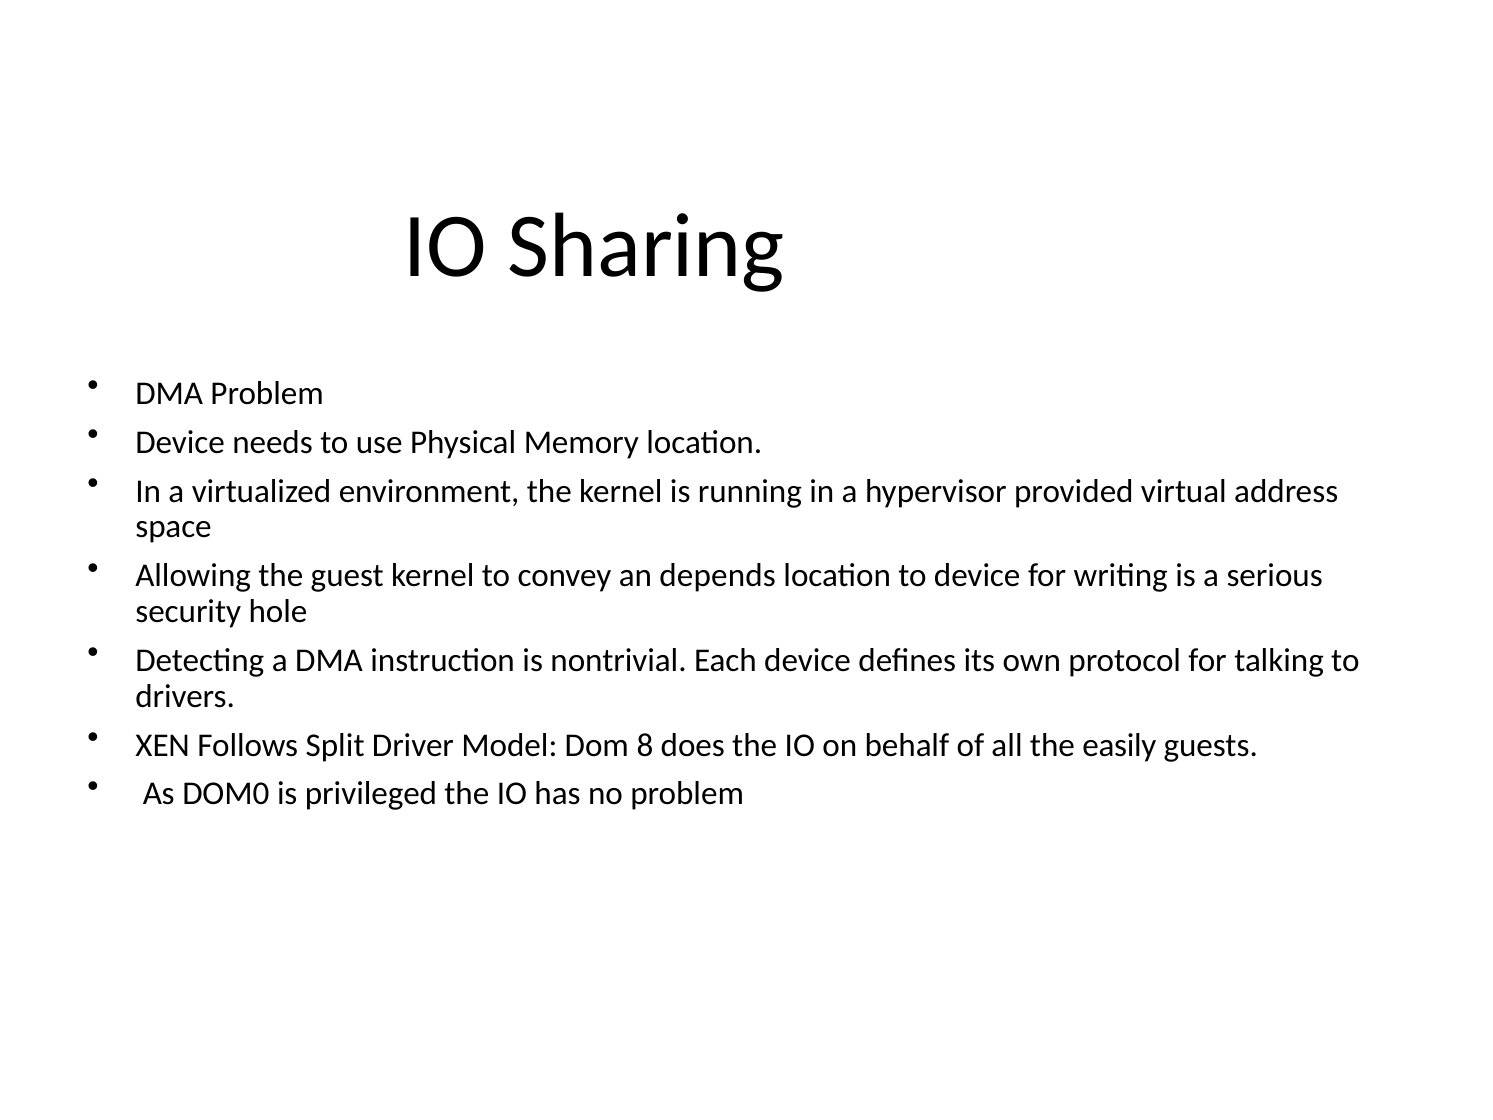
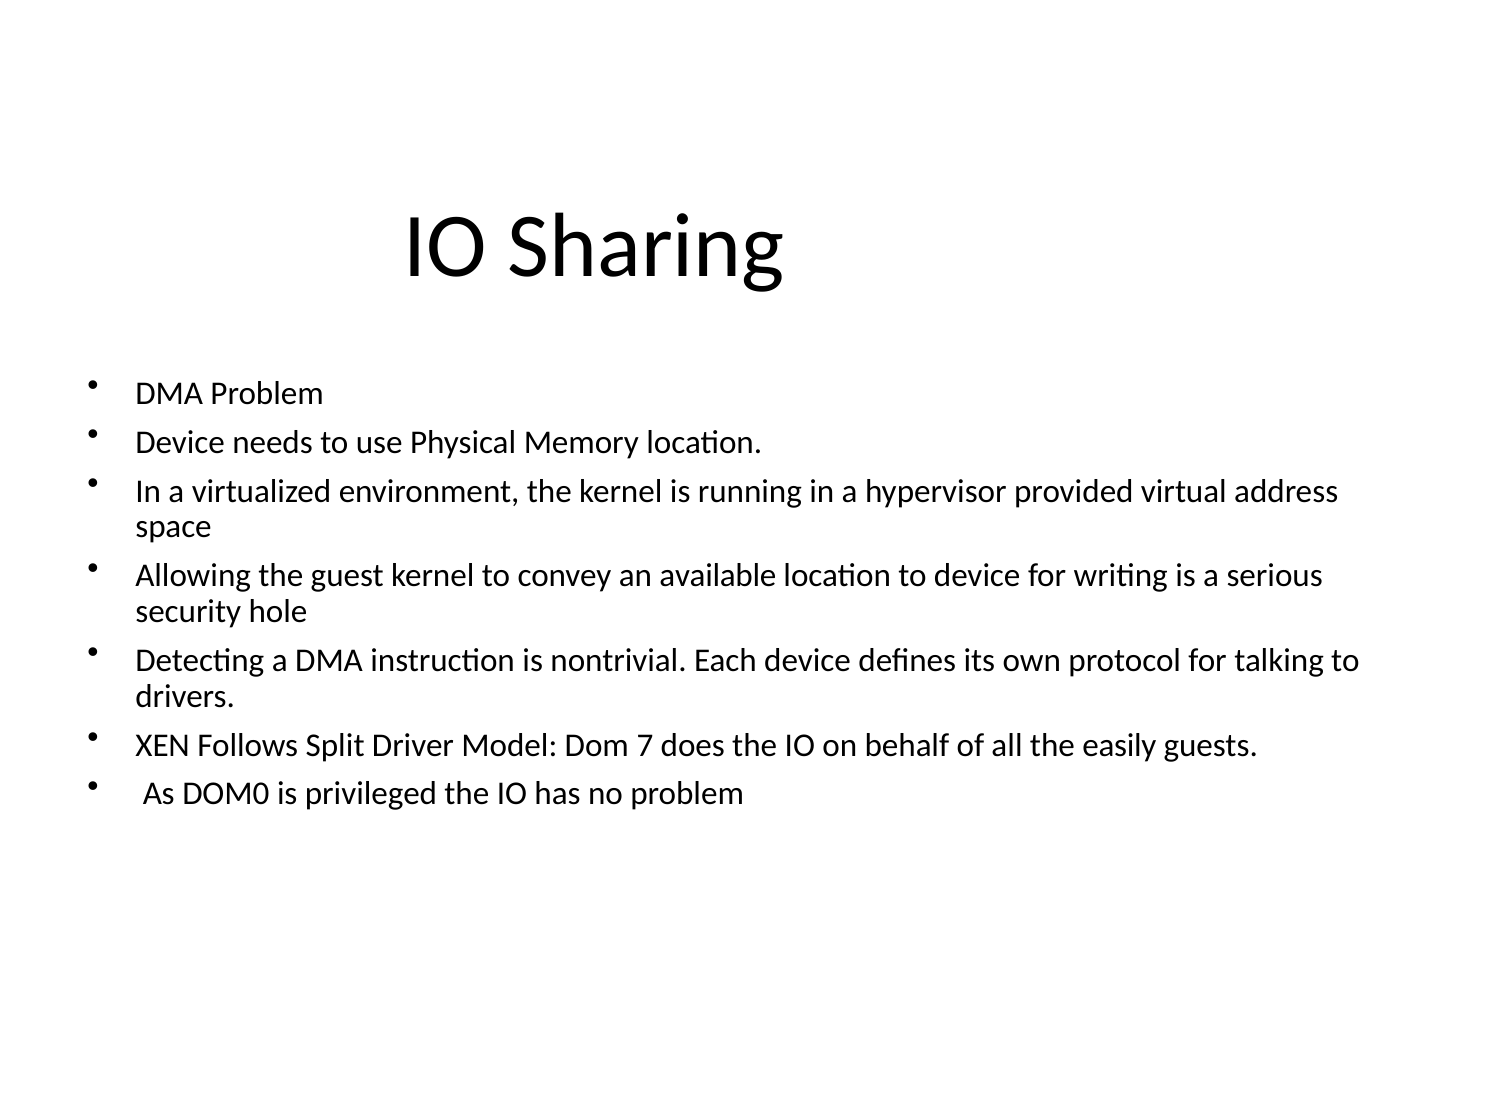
depends: depends -> available (718, 576)
8: 8 -> 7 (645, 745)
